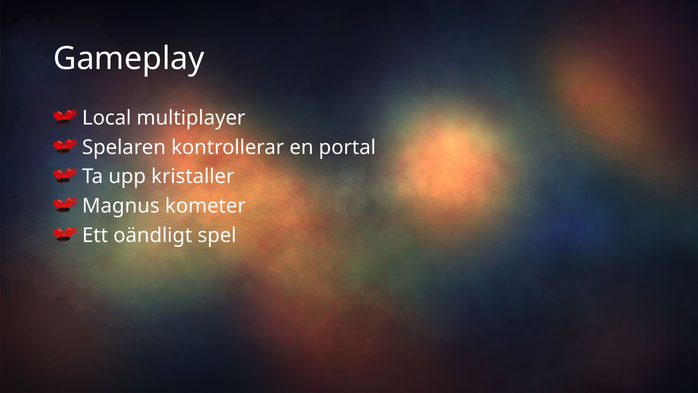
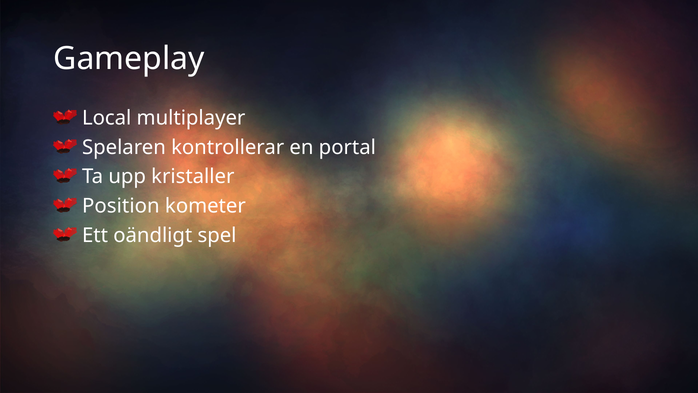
Magnus: Magnus -> Position (121, 206)
